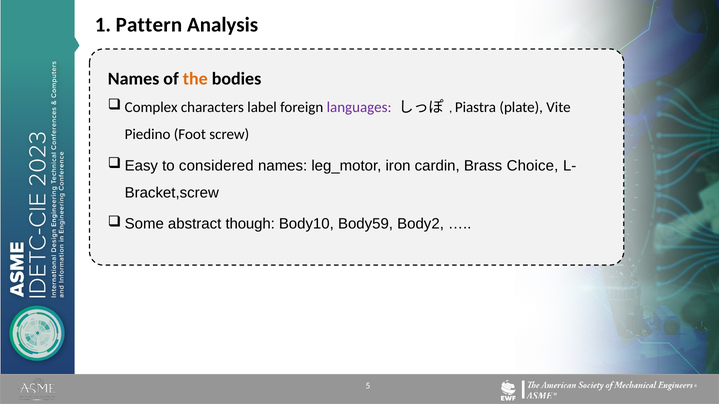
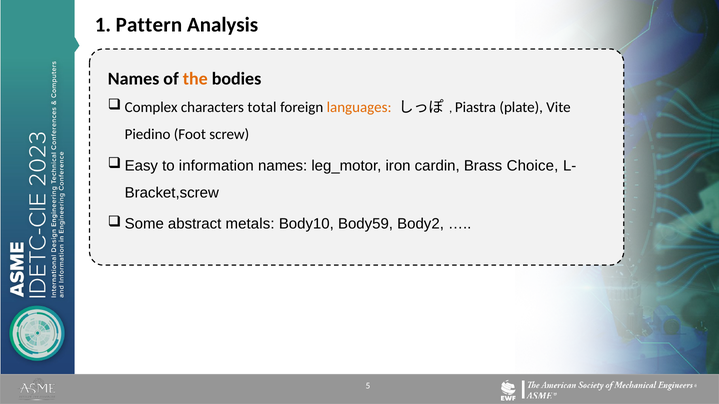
label: label -> total (262, 107)
languages colour: purple -> orange (359, 107)
considered: considered -> information (216, 166)
though: though -> metals (250, 224)
